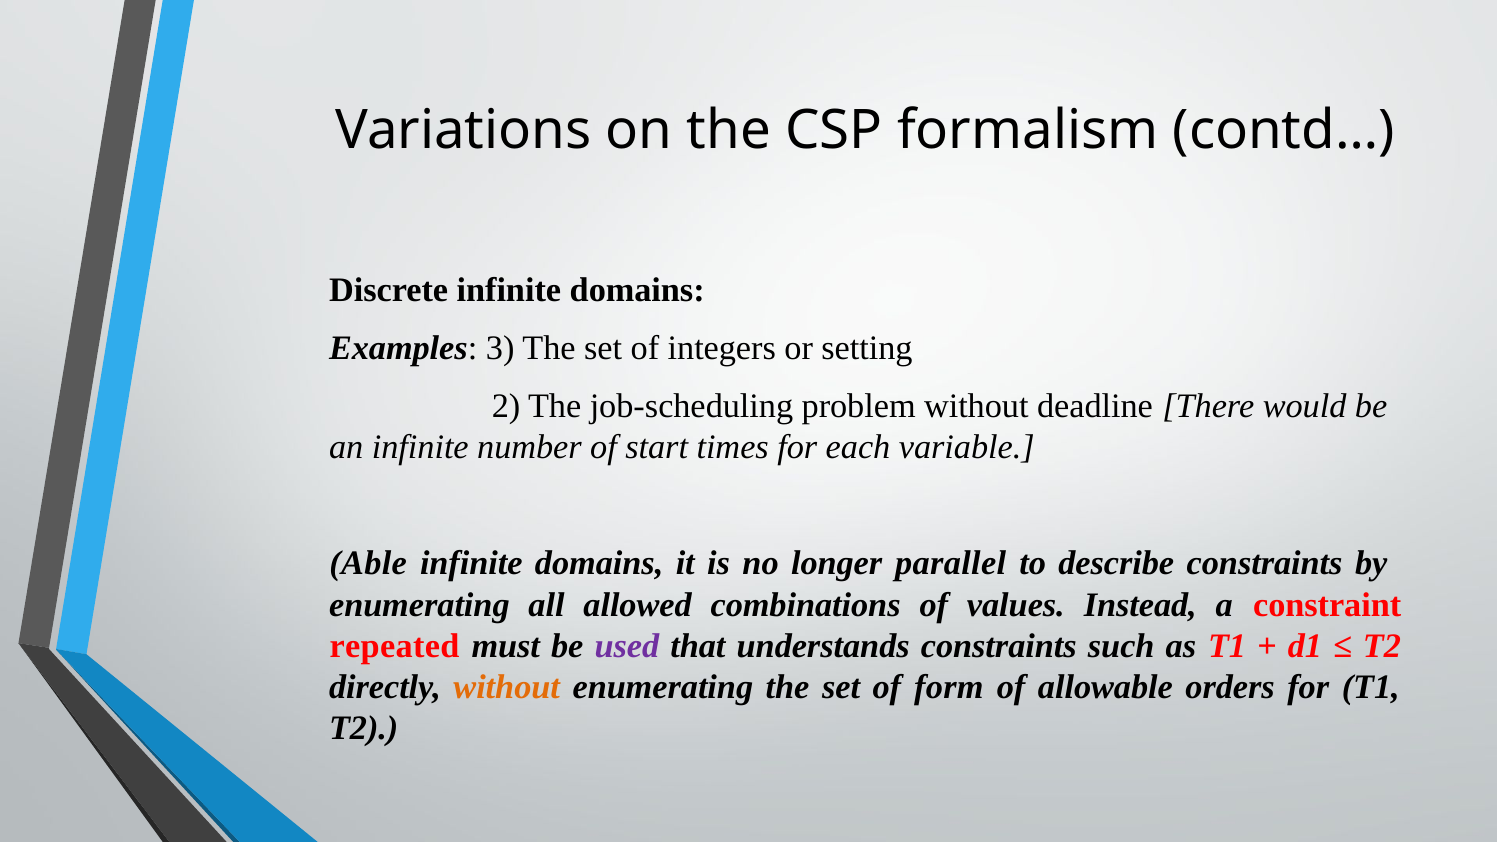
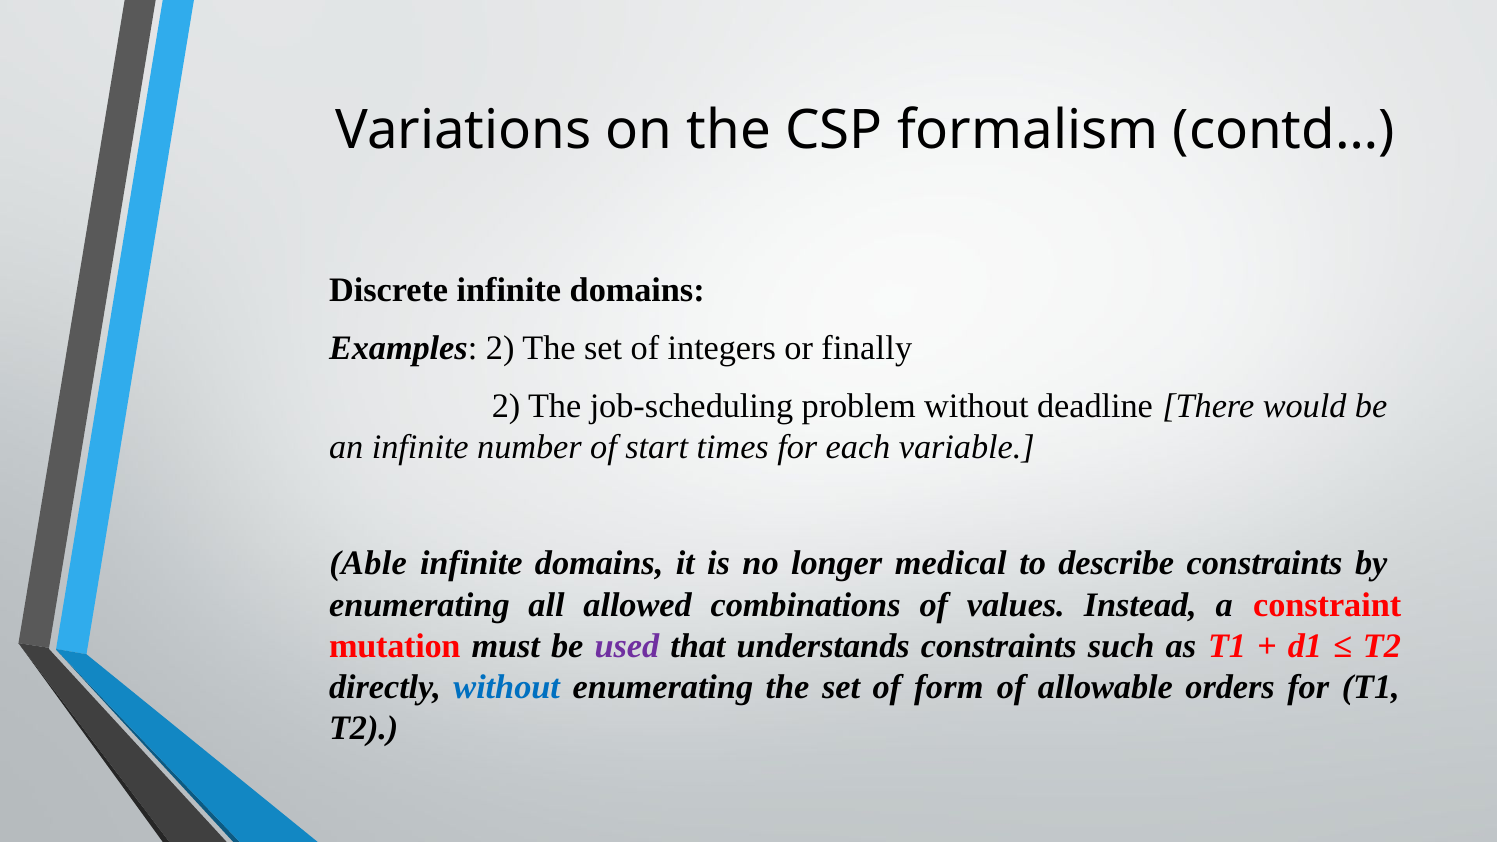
Examples 3: 3 -> 2 (500, 349)
setting: setting -> finally (867, 349)
parallel: parallel -> medical (951, 564)
repeated: repeated -> mutation (395, 646)
without colour: orange -> blue (507, 687)
